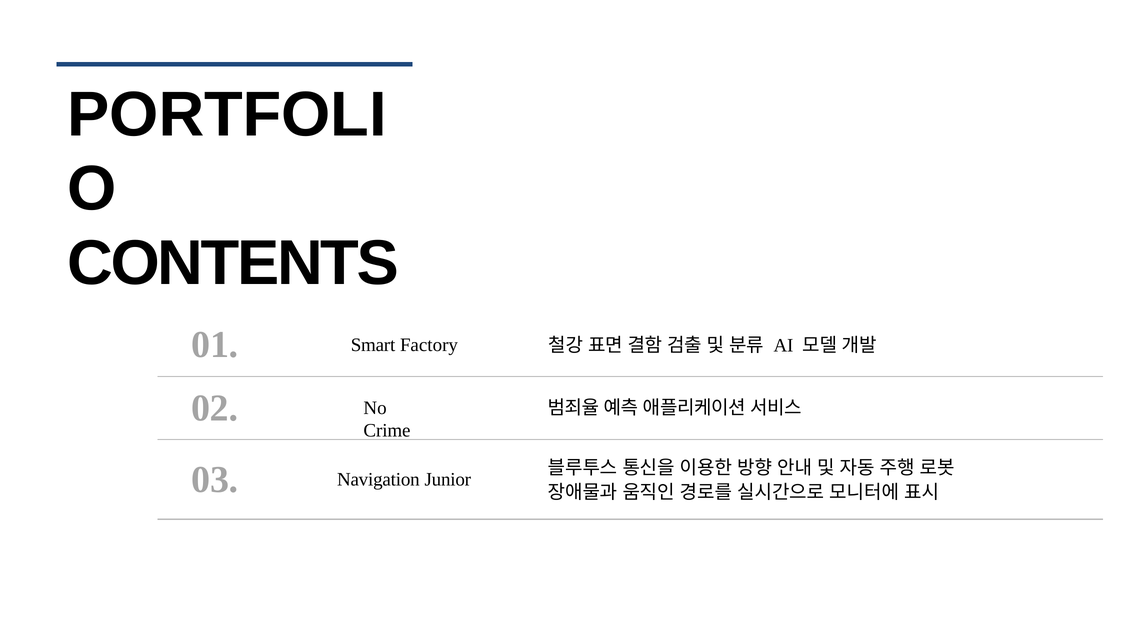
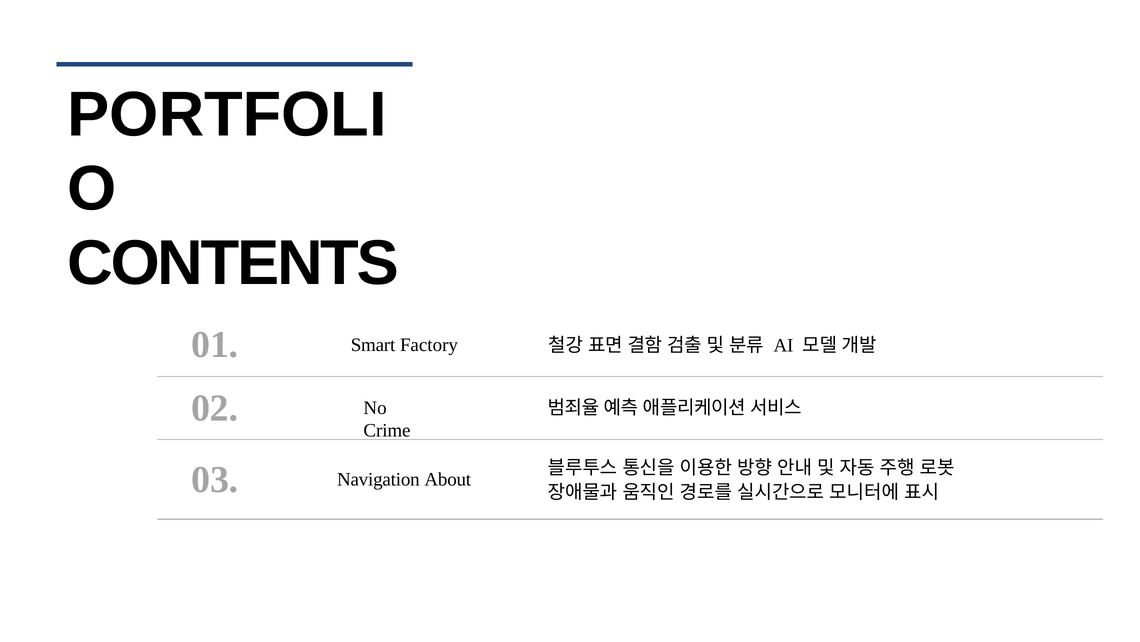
Junior: Junior -> About (448, 479)
